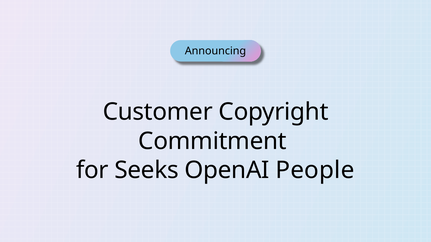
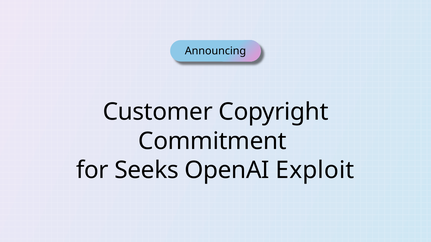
People: People -> Exploit (315, 170)
